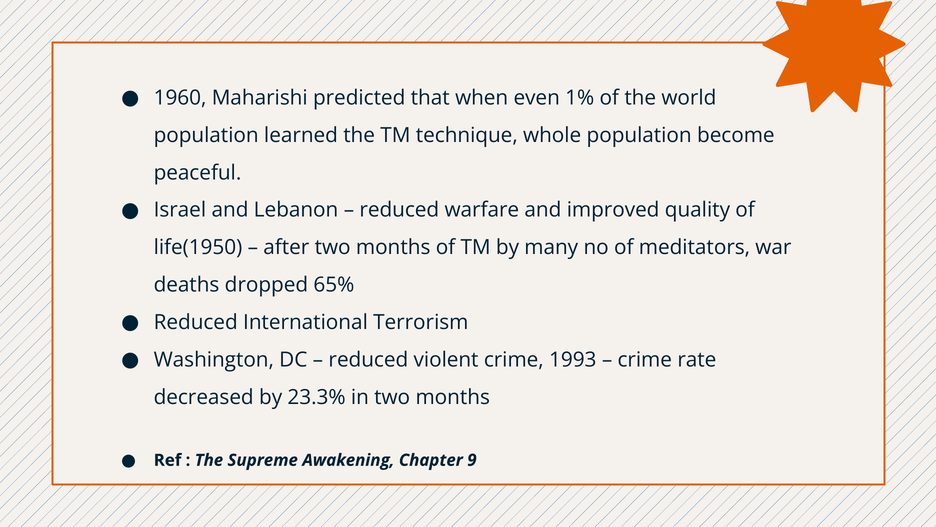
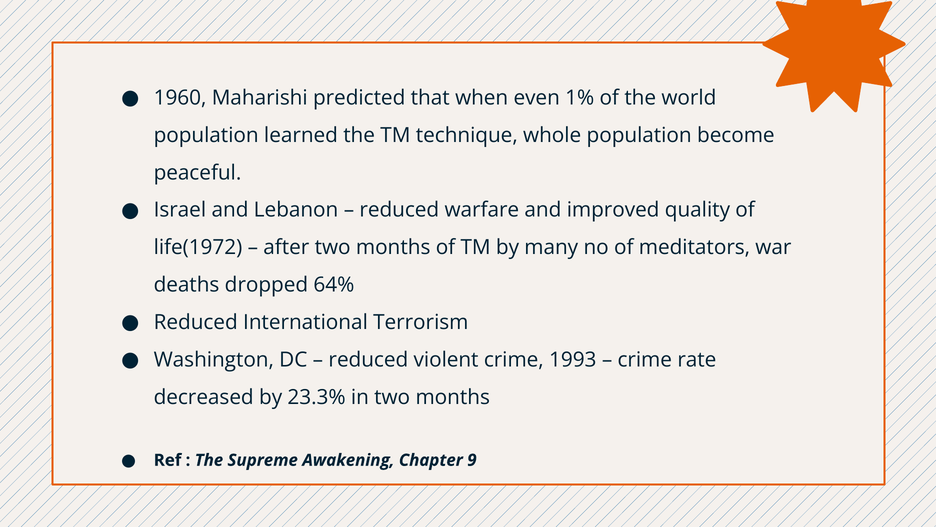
life(1950: life(1950 -> life(1972 (198, 247)
65%: 65% -> 64% (334, 285)
